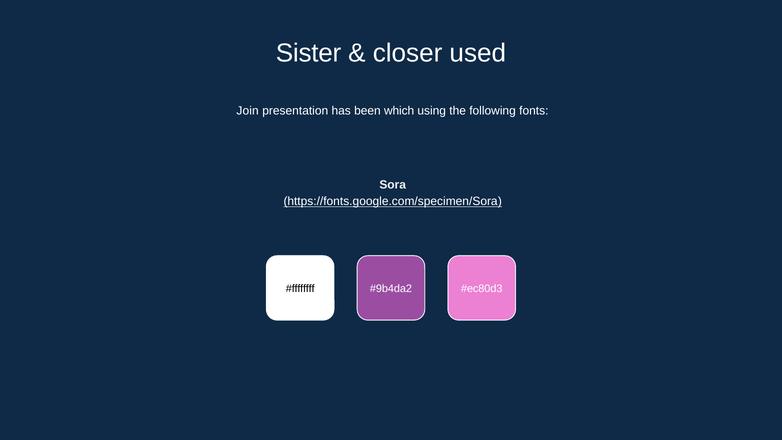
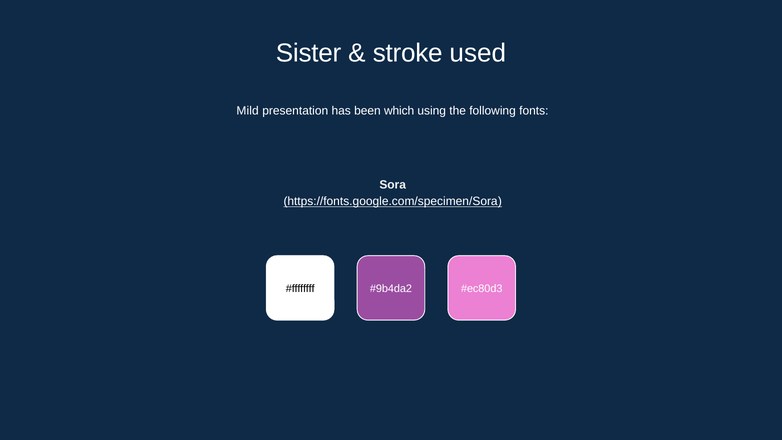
closer: closer -> stroke (408, 53)
Join: Join -> Mild (248, 111)
